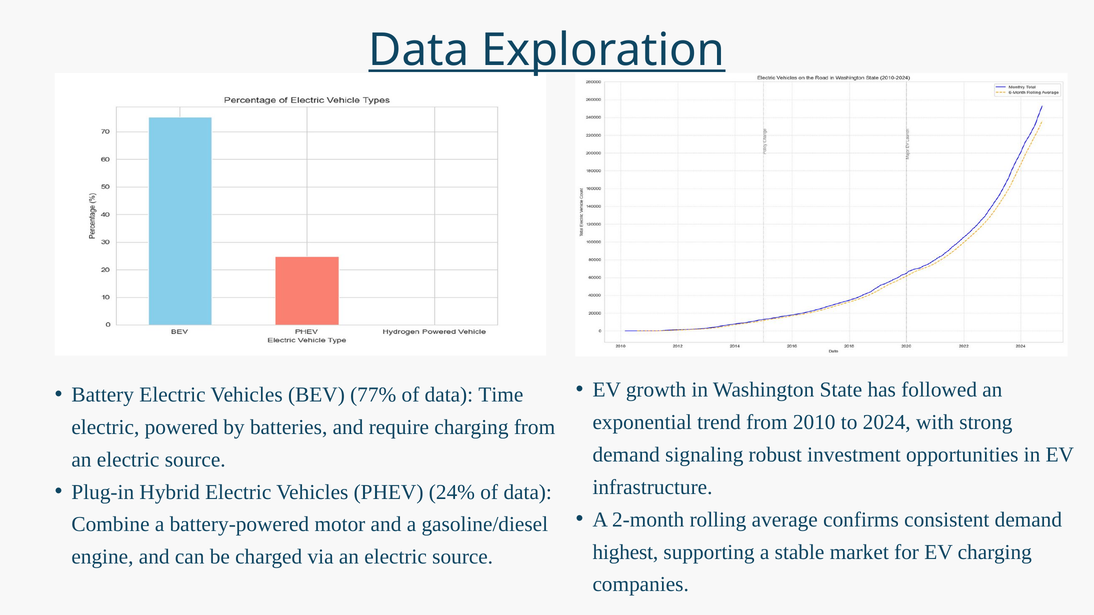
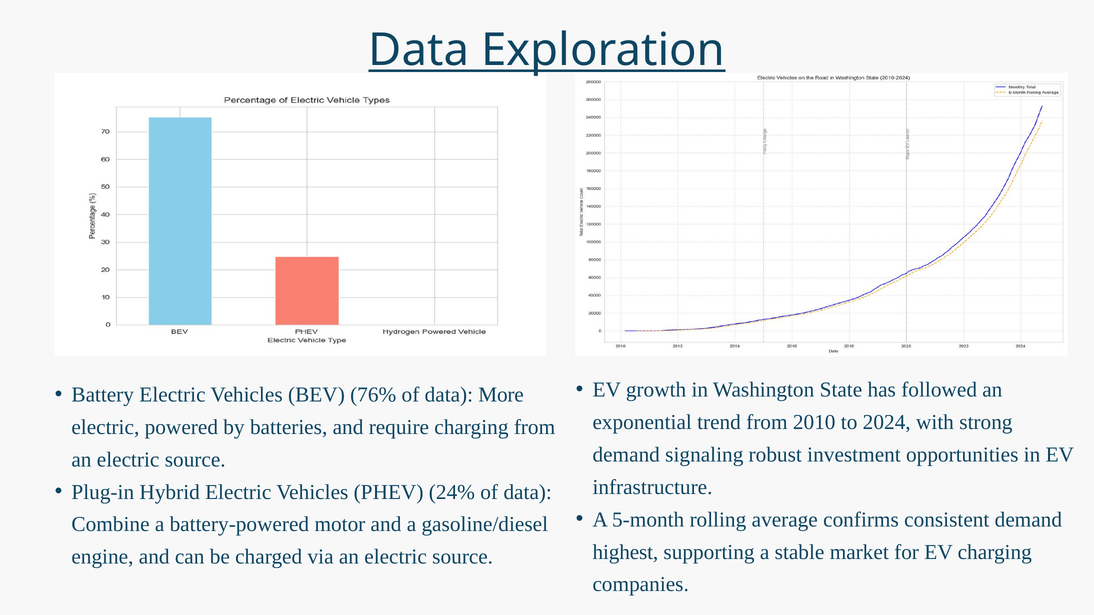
77%: 77% -> 76% (373, 395)
Time: Time -> More (501, 395)
2-month: 2-month -> 5-month (648, 520)
